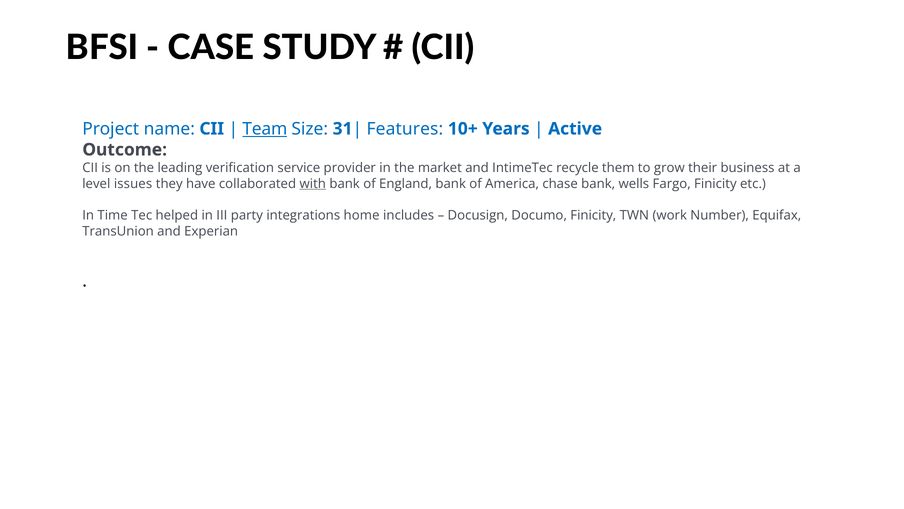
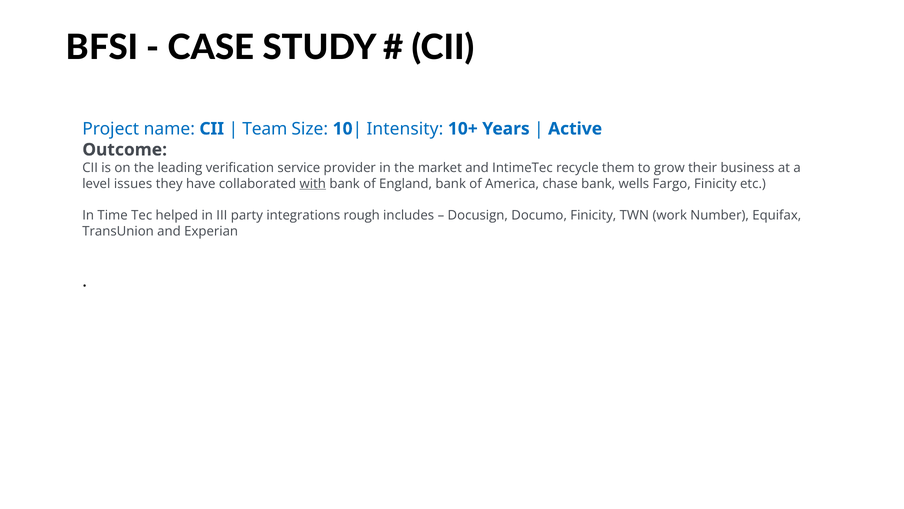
Team underline: present -> none (265, 129)
31: 31 -> 10 (343, 129)
Features: Features -> Intensity (405, 129)
home: home -> rough (362, 215)
